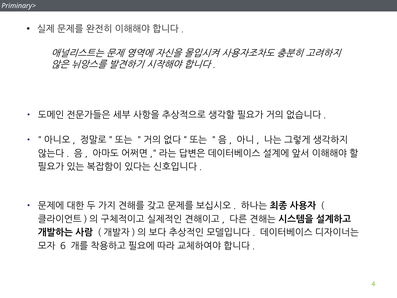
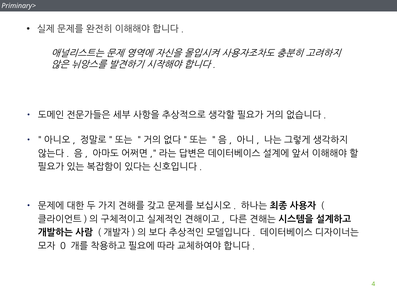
6: 6 -> 0 (63, 246)
